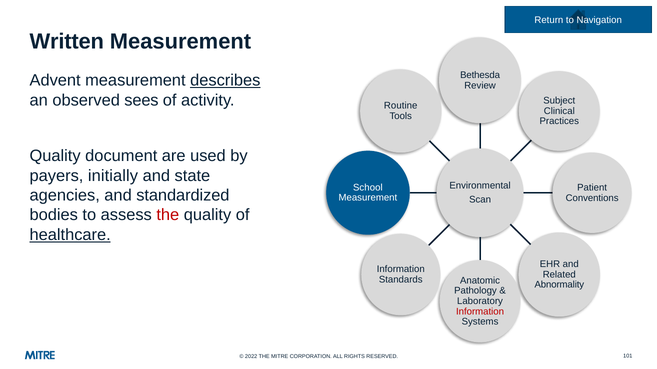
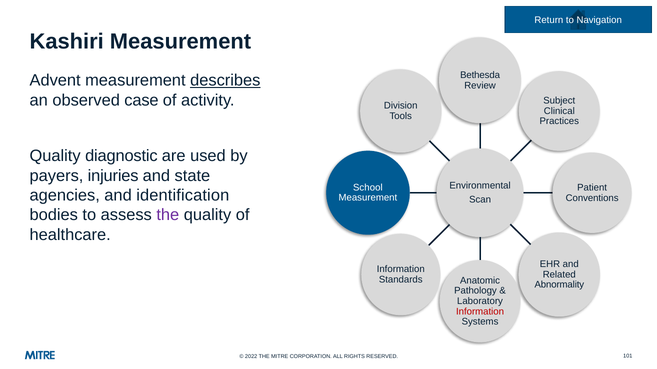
Written: Written -> Kashiri (67, 42)
sees: sees -> case (141, 100)
Routine: Routine -> Division (401, 106)
document: document -> diagnostic (121, 156)
initially: initially -> injuries (113, 176)
standardized: standardized -> identification (183, 196)
the colour: red -> purple (168, 215)
healthcare underline: present -> none (70, 235)
